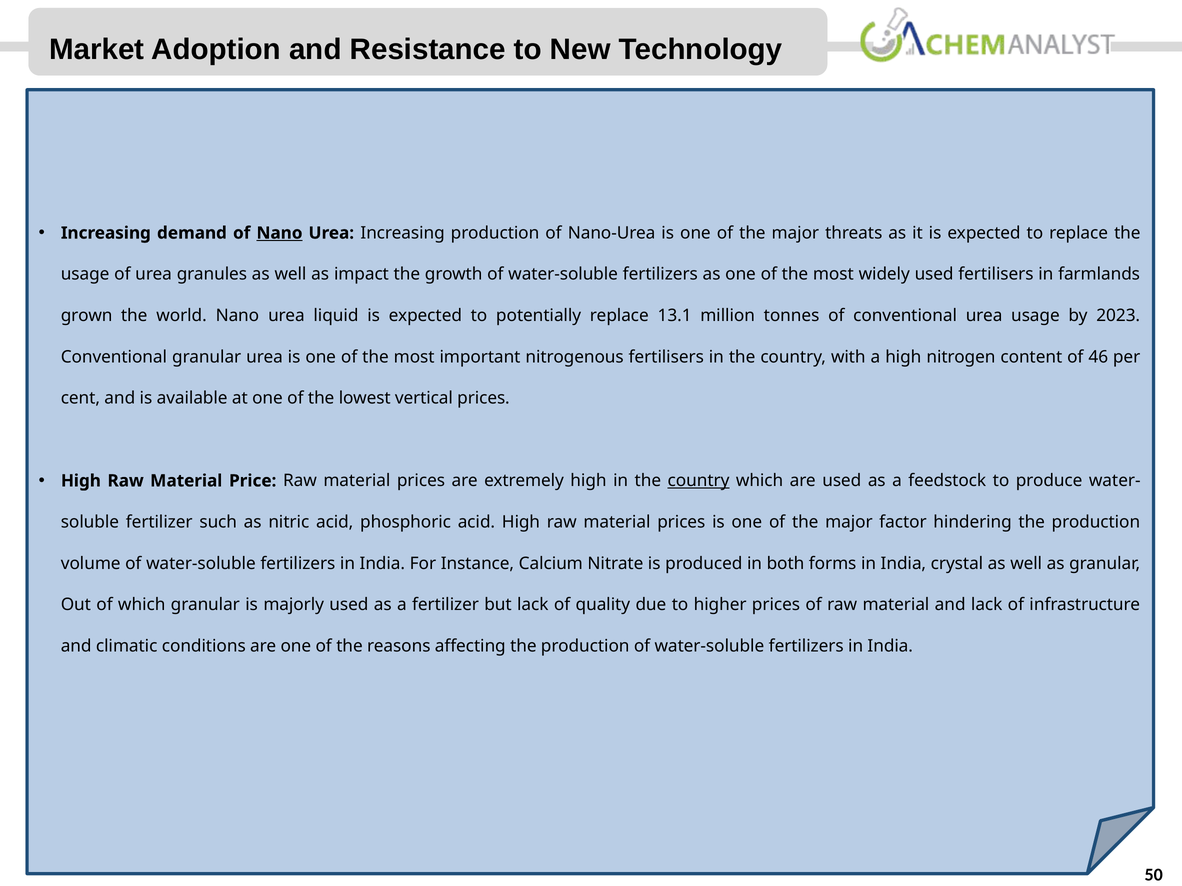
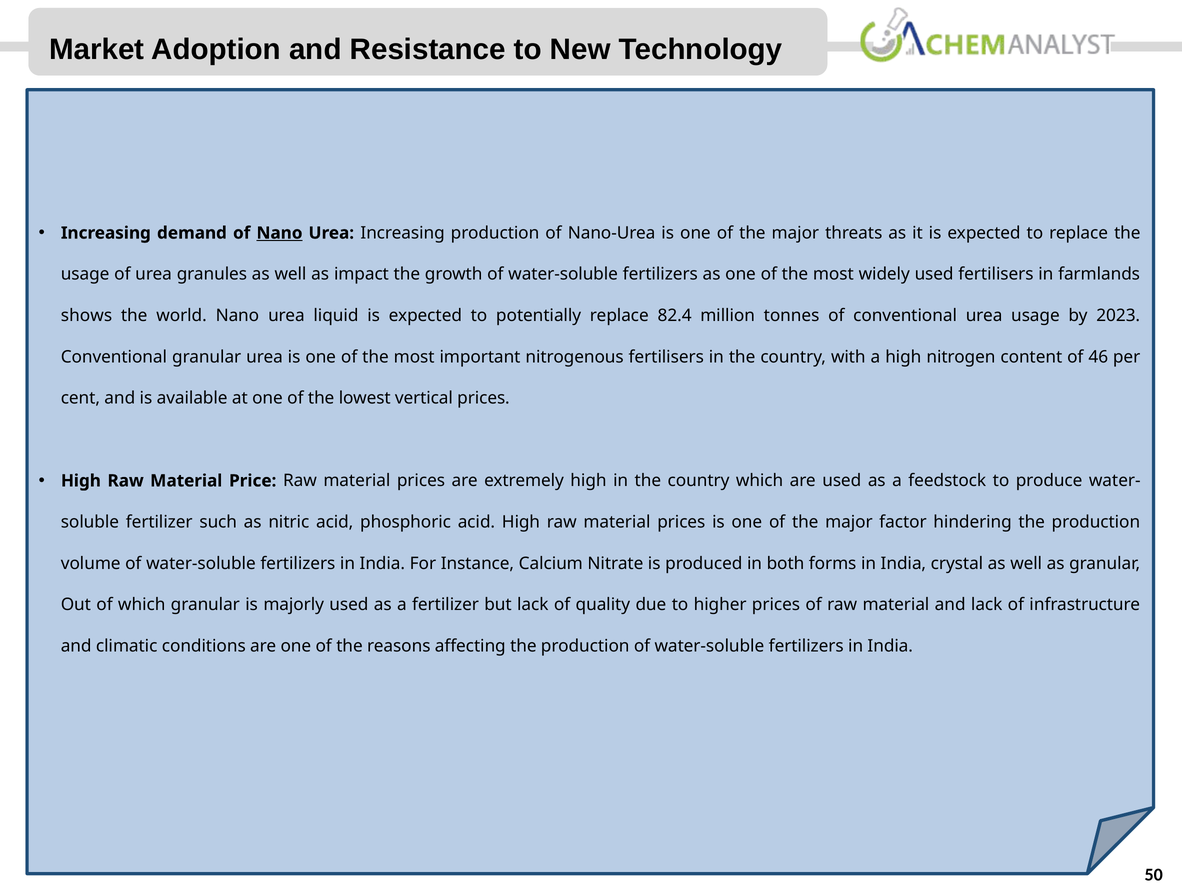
grown: grown -> shows (87, 316)
13.1: 13.1 -> 82.4 (675, 316)
country underline: present -> none (699, 481)
